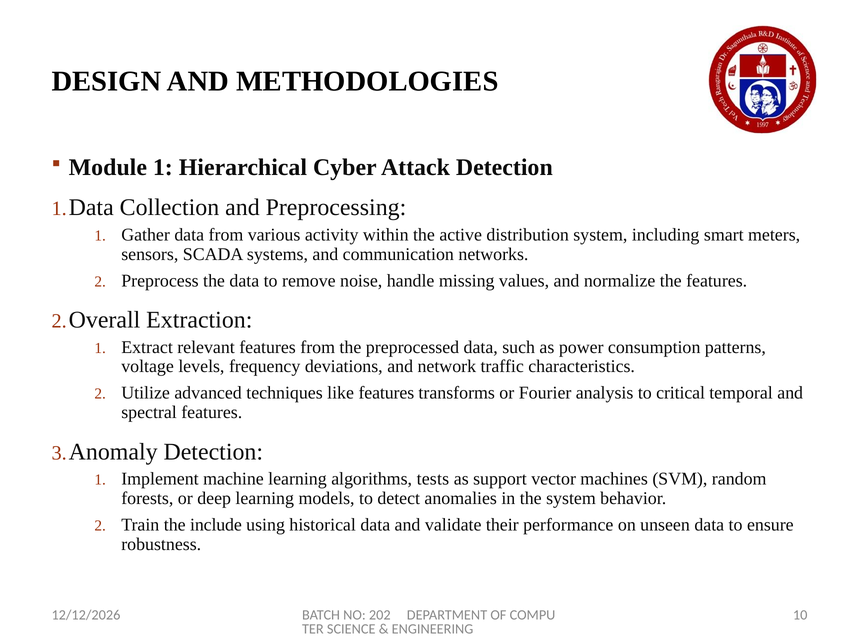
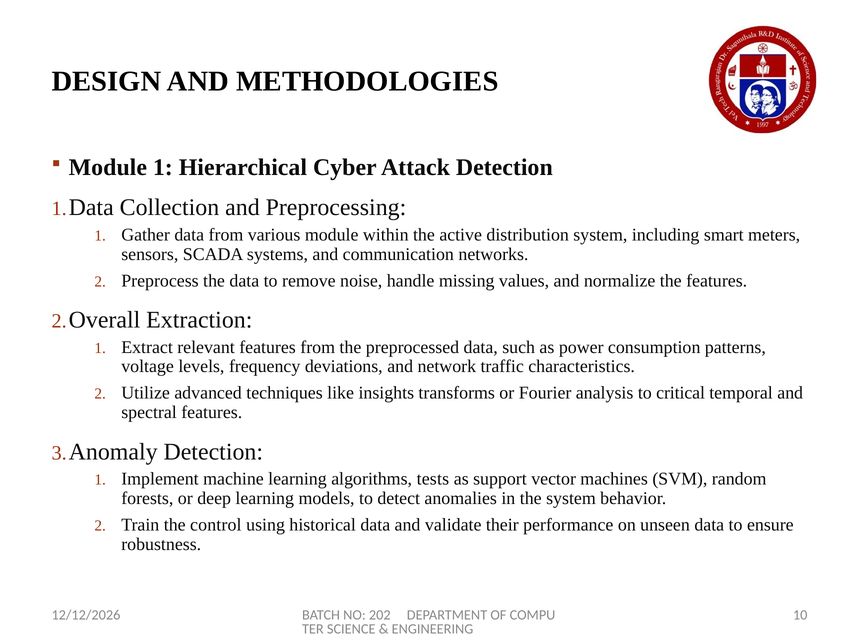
various activity: activity -> module (332, 235)
like features: features -> insights (386, 393)
include: include -> control (216, 525)
